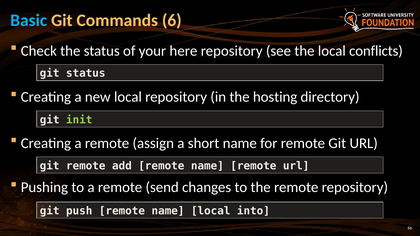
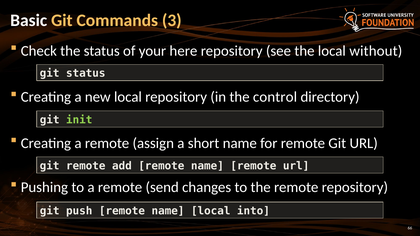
Basic colour: light blue -> white (29, 20)
6: 6 -> 3 (172, 20)
conflicts: conflicts -> without (376, 51)
hosting: hosting -> control (275, 97)
